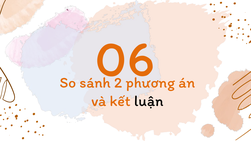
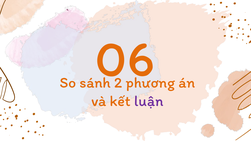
luận colour: black -> purple (149, 101)
